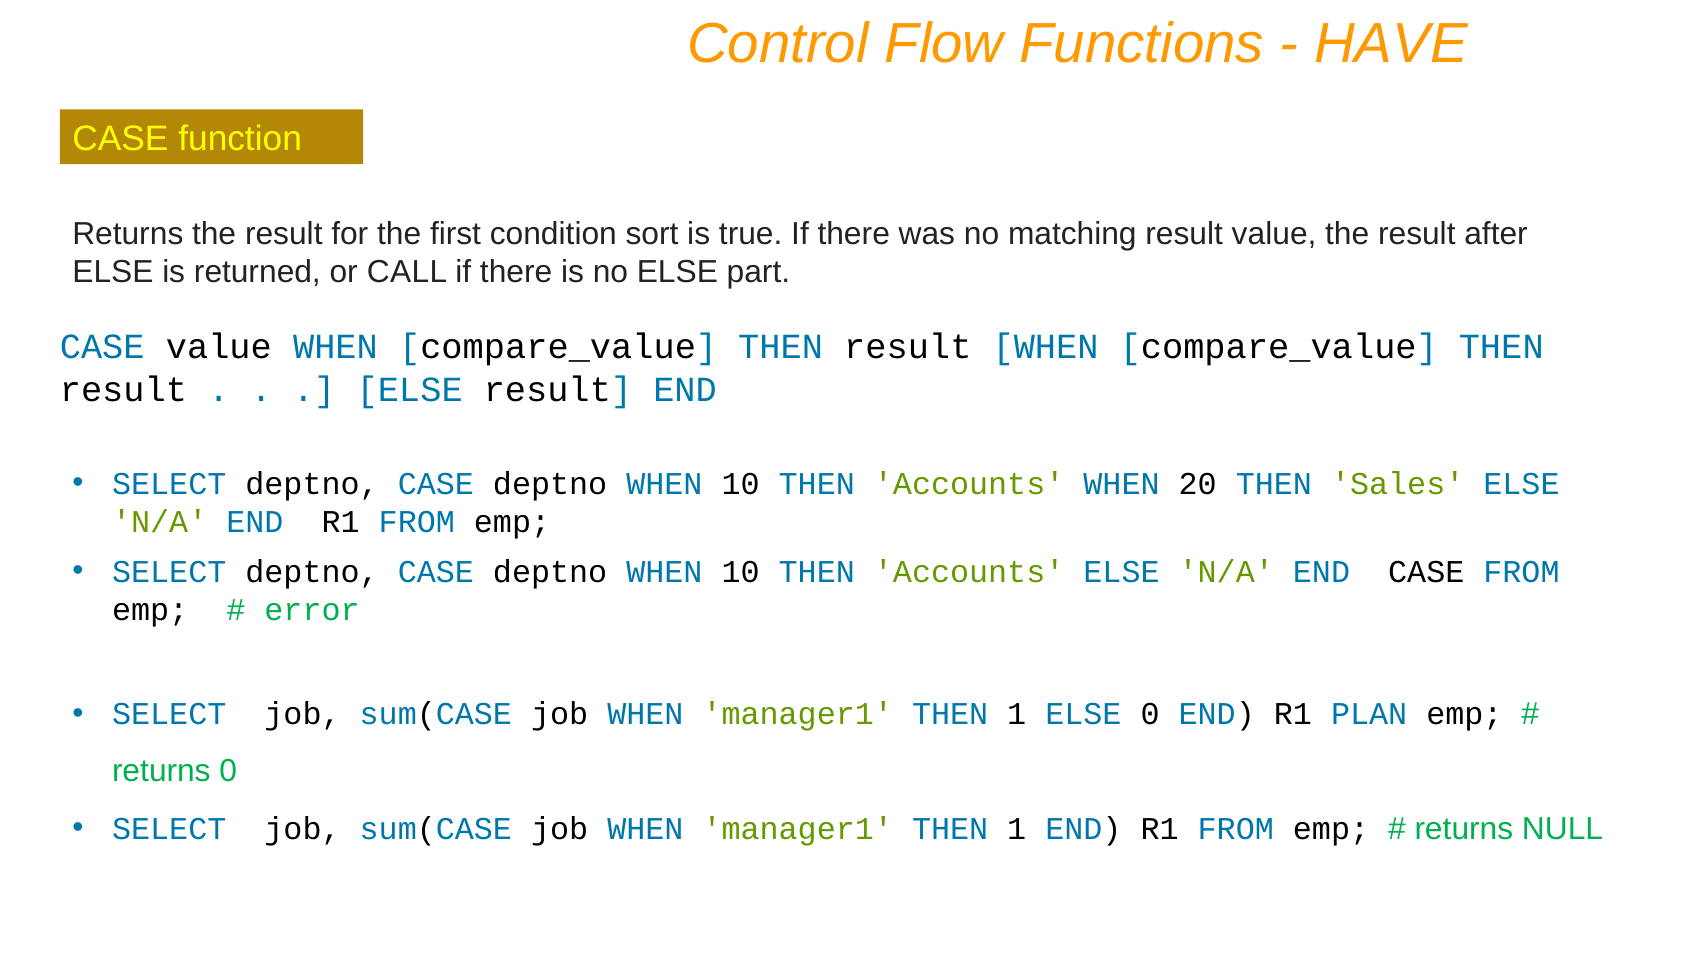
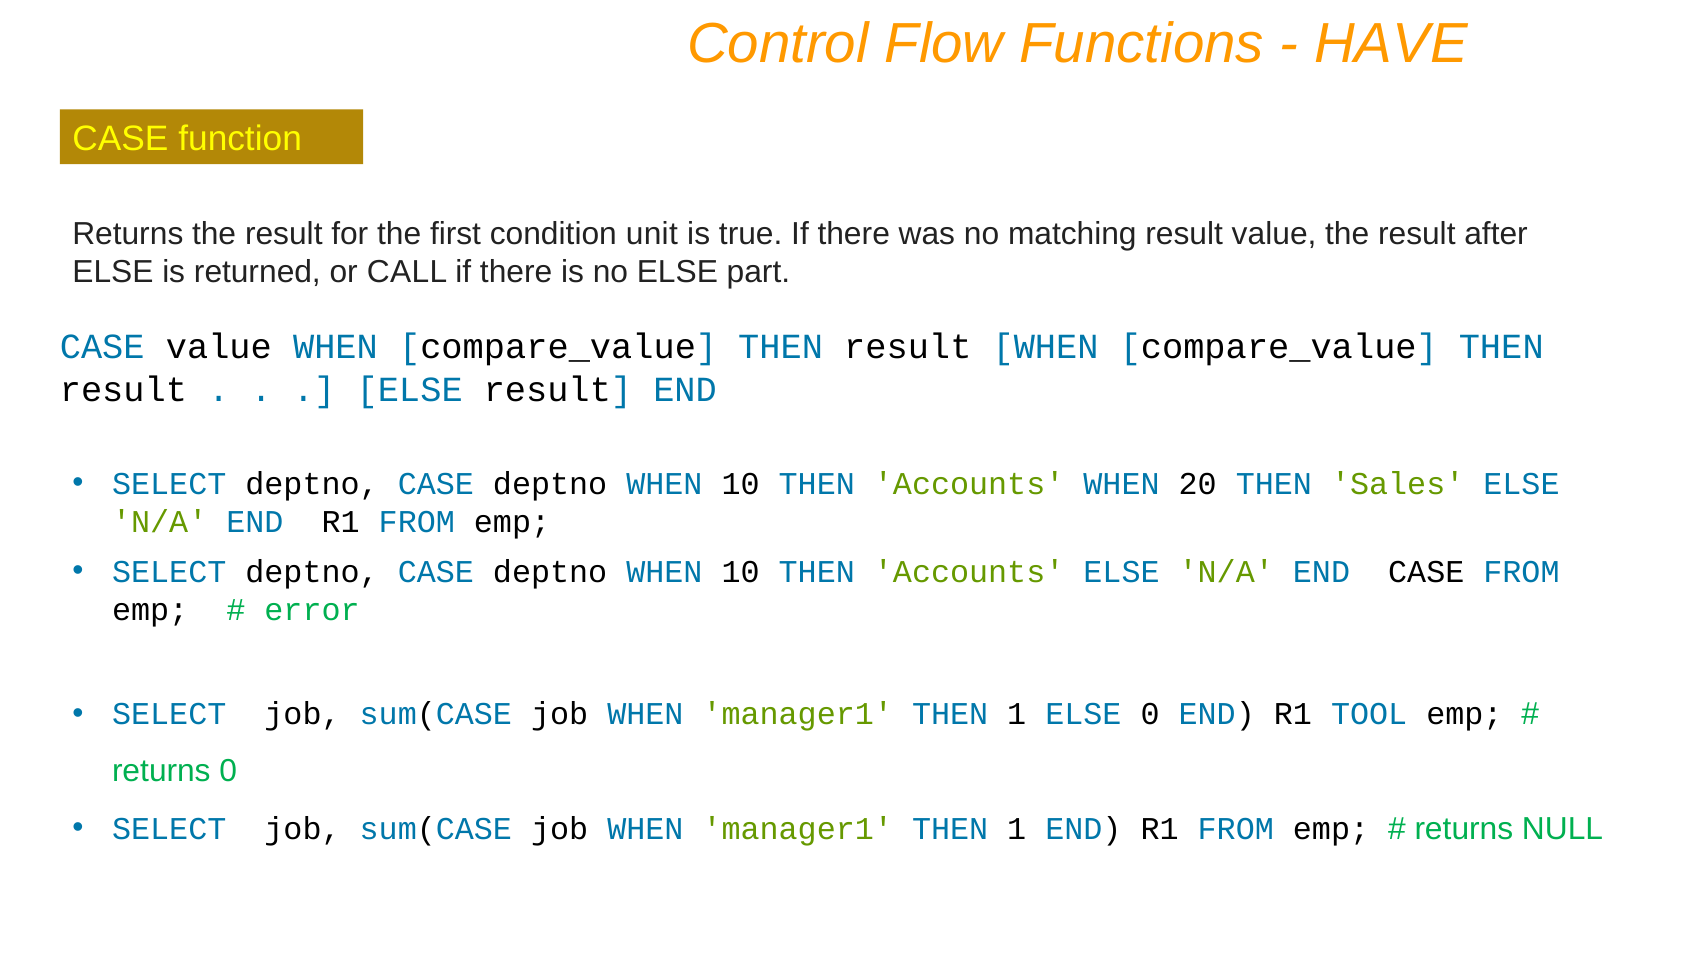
sort: sort -> unit (652, 234)
PLAN: PLAN -> TOOL (1369, 714)
